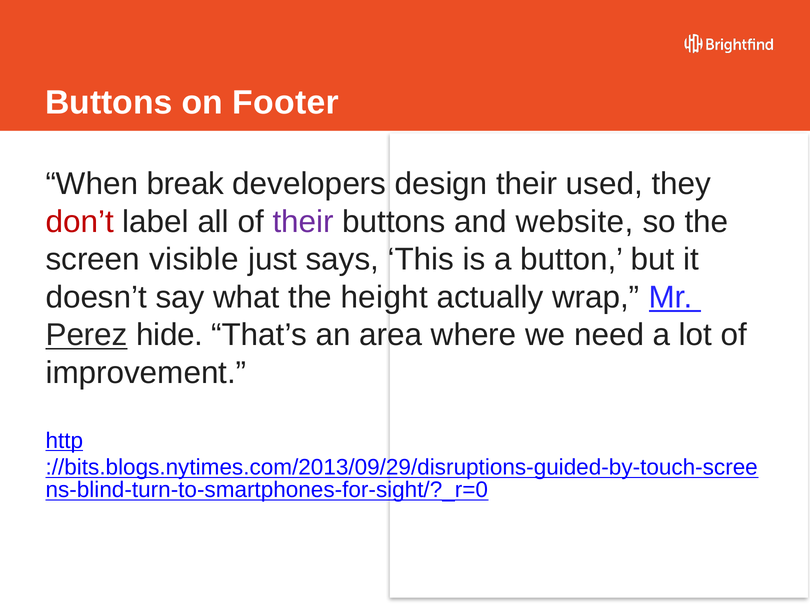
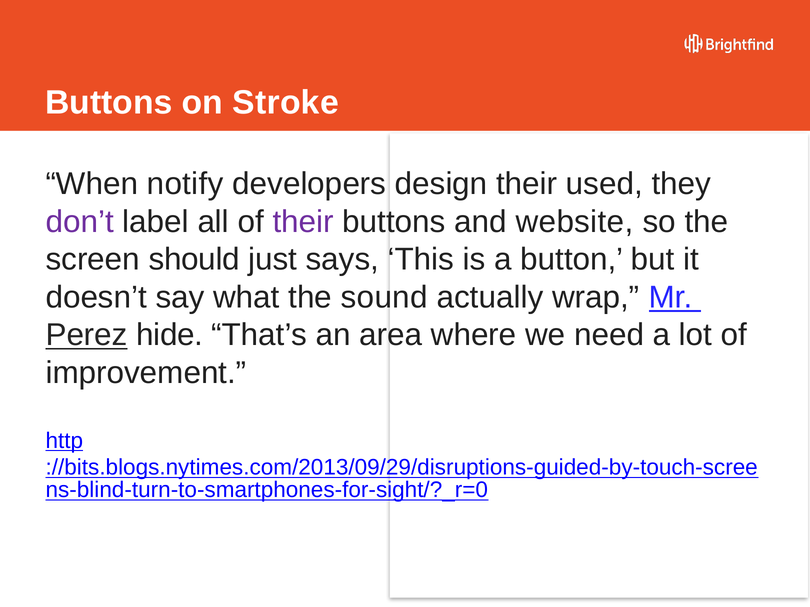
Footer: Footer -> Stroke (286, 103)
break: break -> notify (185, 184)
don’t colour: red -> purple (80, 222)
visible: visible -> should (194, 260)
height: height -> sound (384, 297)
